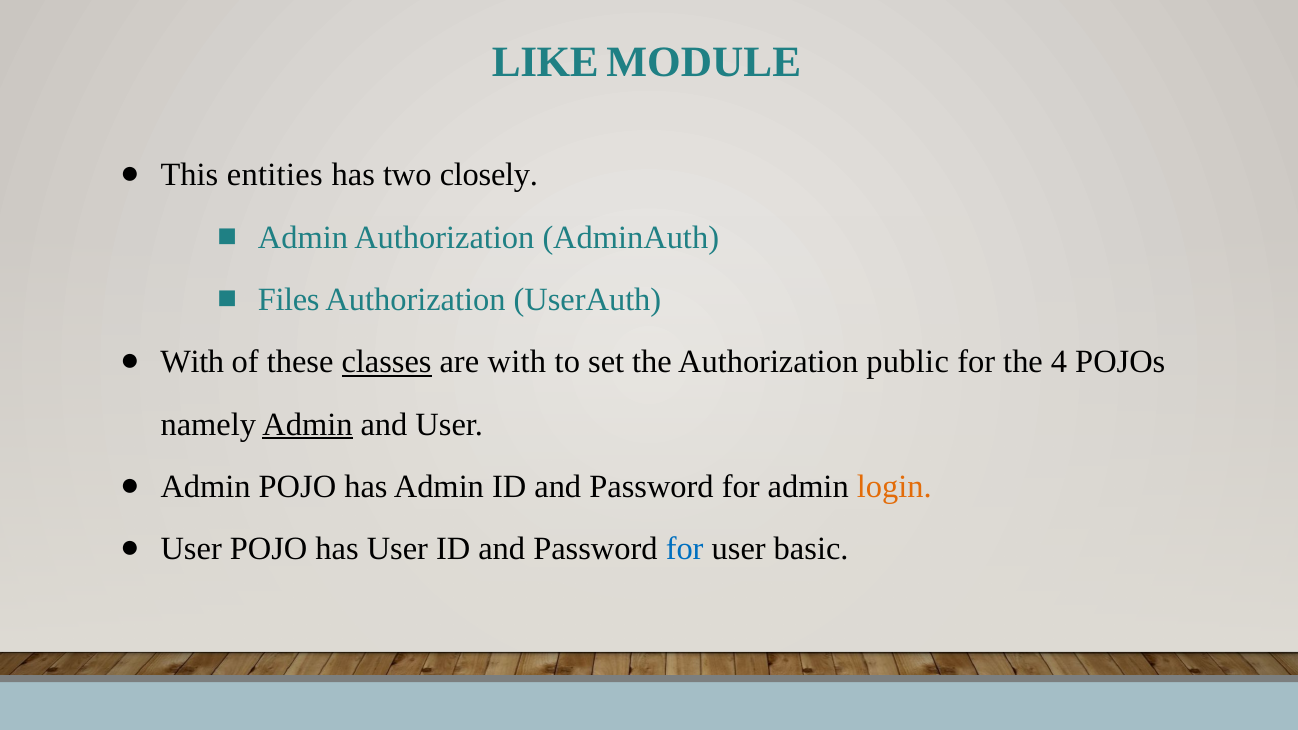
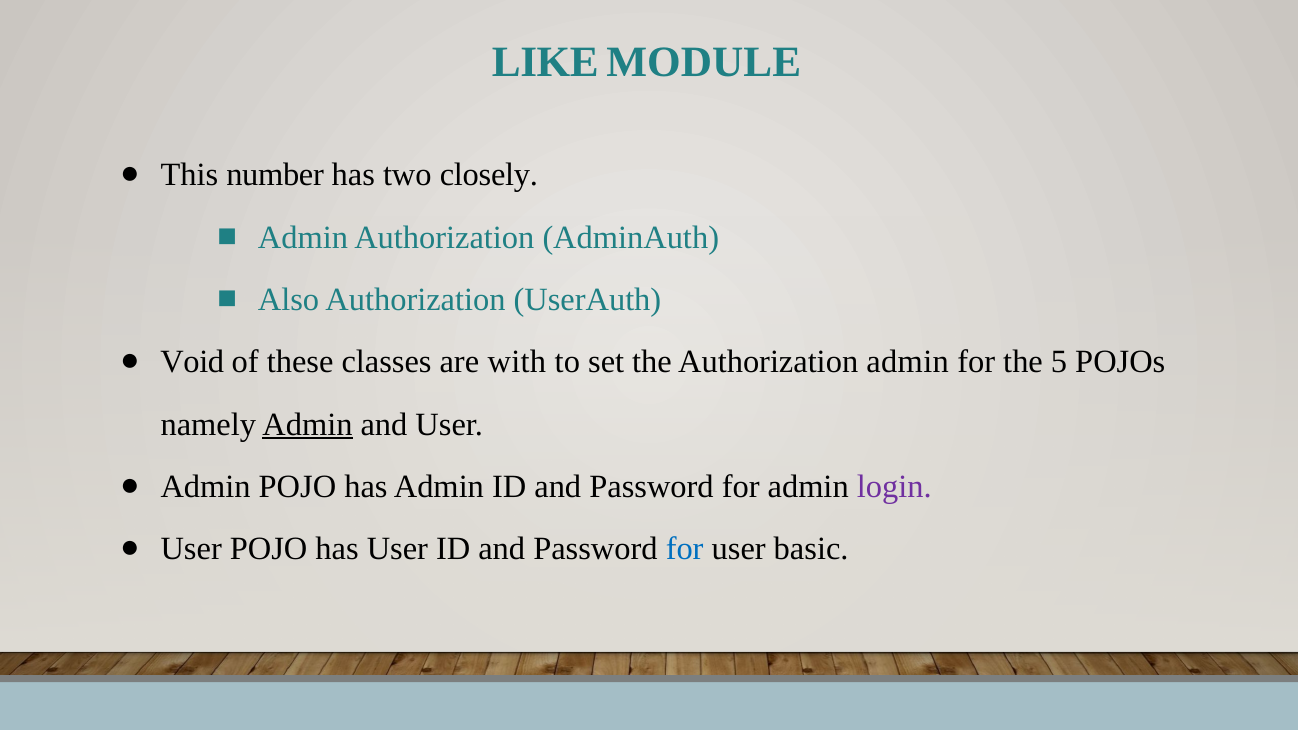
entities: entities -> number (275, 175)
Files: Files -> Also (289, 300)
With: With -> Void (192, 362)
classes underline: present -> none (387, 362)
Authorization public: public -> admin (908, 362)
4: 4 -> 5 (1059, 362)
login colour: orange -> purple (894, 487)
